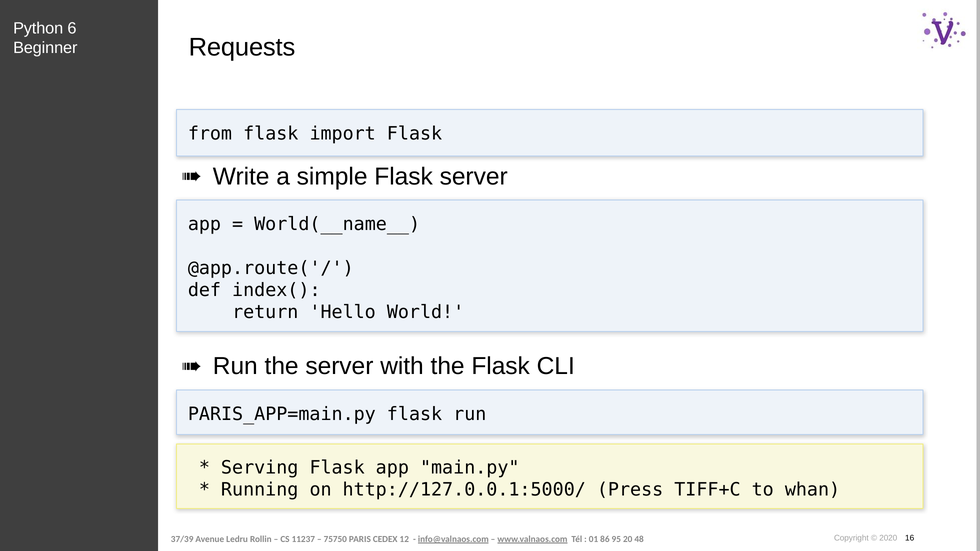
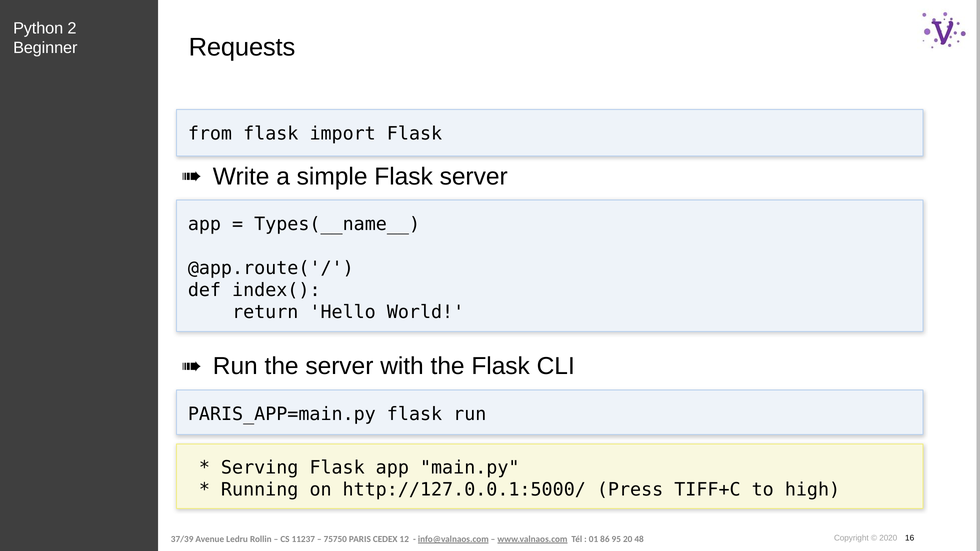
6: 6 -> 2 (72, 28)
World(__name__: World(__name__ -> Types(__name__ (337, 224)
whan: whan -> high (813, 490)
